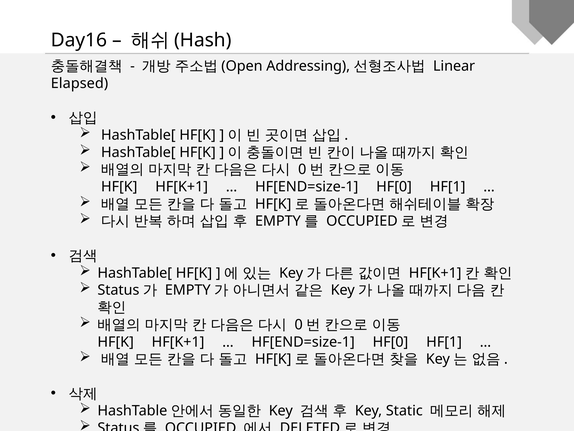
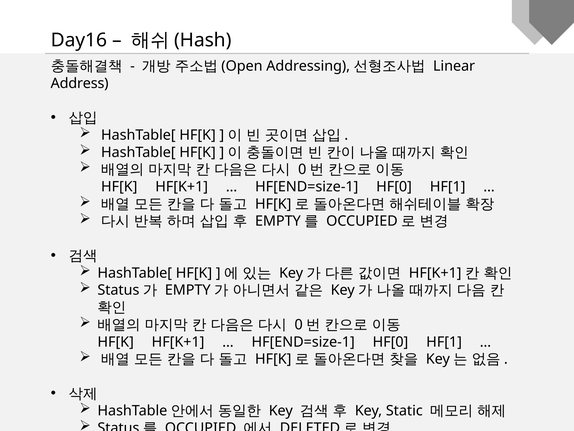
Elapsed: Elapsed -> Address (80, 83)
